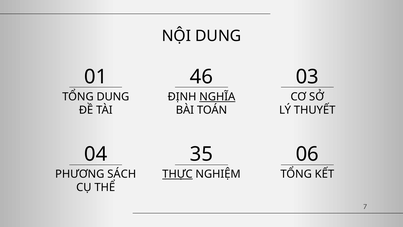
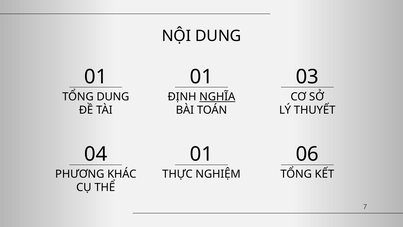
01 46: 46 -> 01 (201, 77)
04 35: 35 -> 01 (201, 154)
SÁCH: SÁCH -> KHÁC (122, 174)
THỰC underline: present -> none (177, 174)
